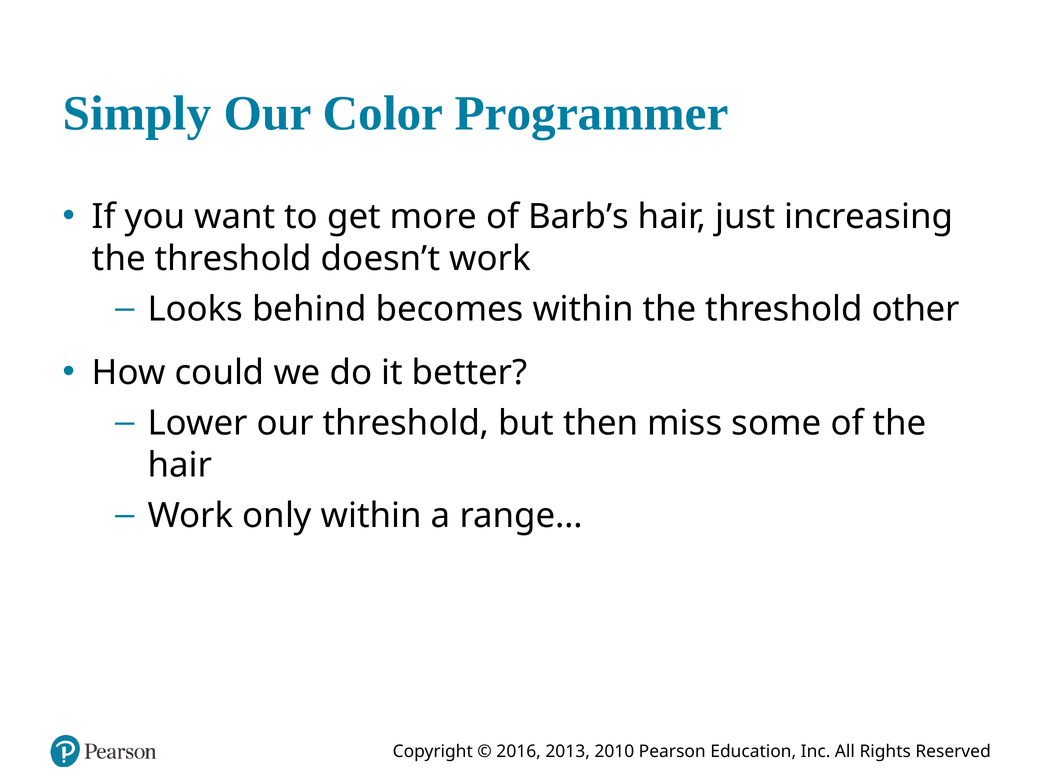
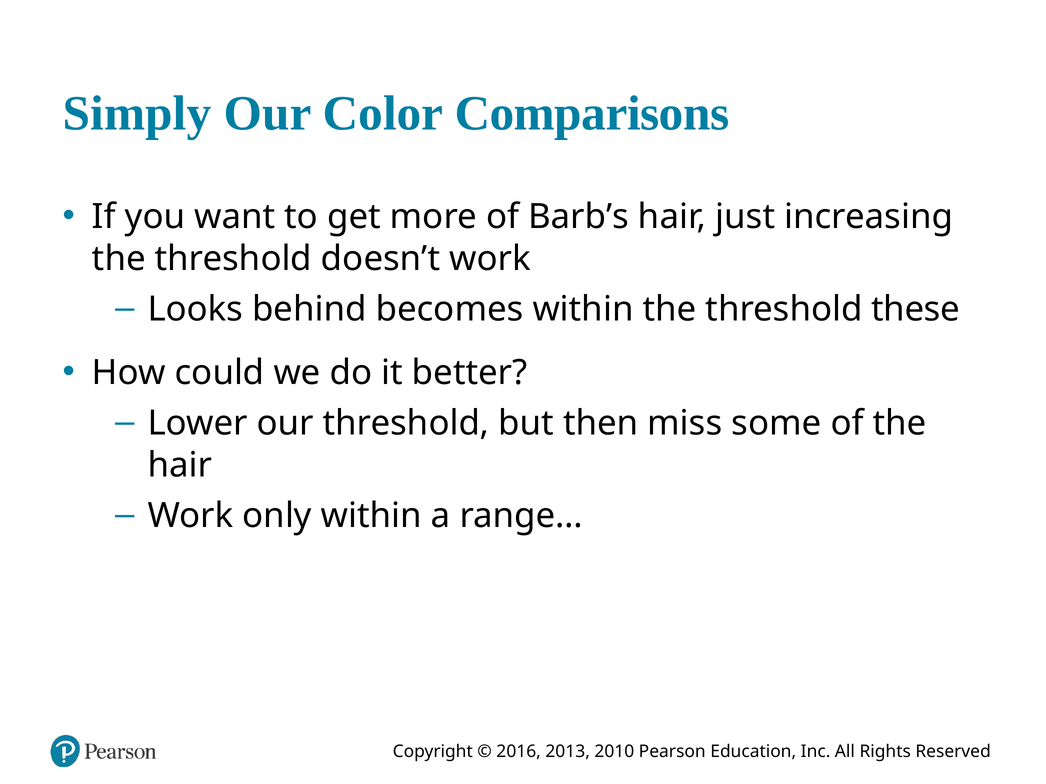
Programmer: Programmer -> Comparisons (592, 113)
other: other -> these (916, 309)
